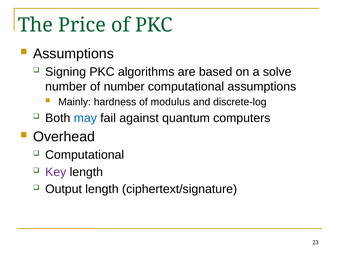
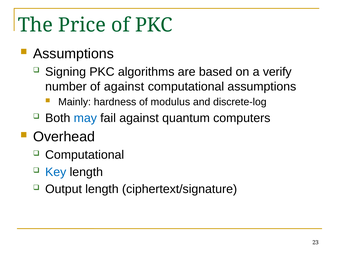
solve: solve -> verify (277, 72)
of number: number -> against (124, 87)
Key colour: purple -> blue (56, 172)
